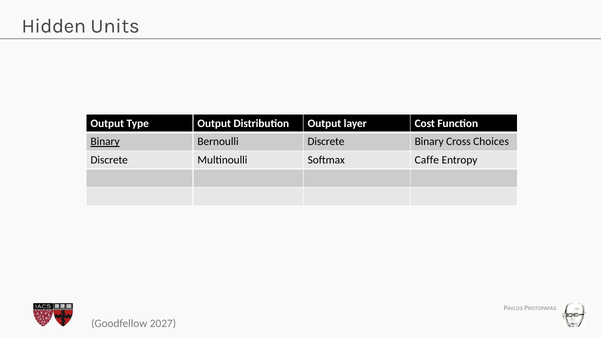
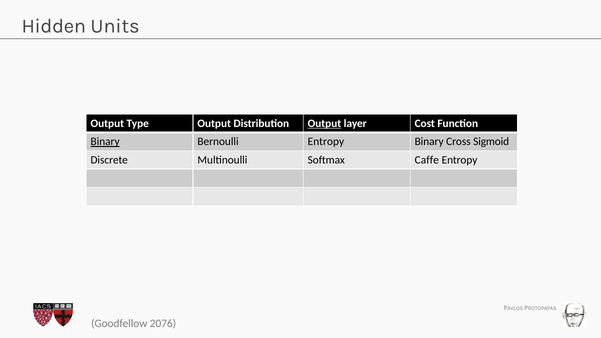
Output underline: none -> present (324, 123)
Bernoulli Discrete: Discrete -> Entropy (326, 142)
Choices: Choices -> Sigmoid (491, 142)
2027: 2027 -> 2076 (163, 324)
